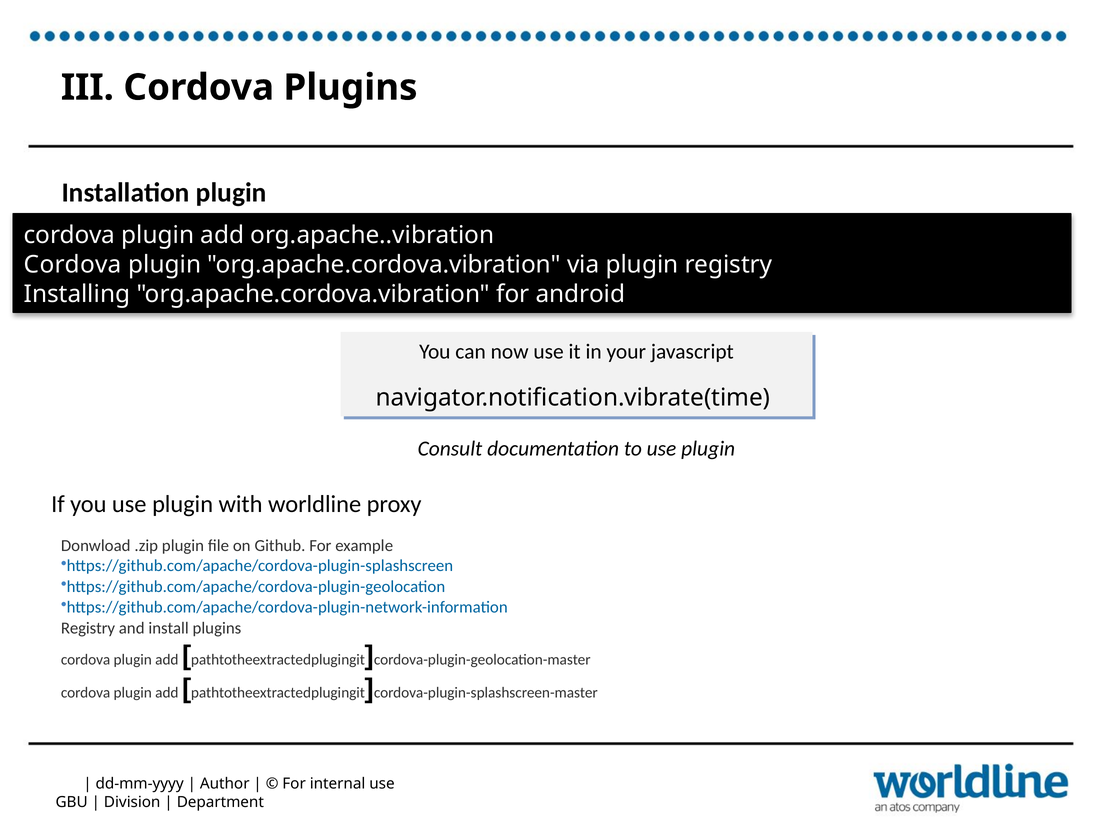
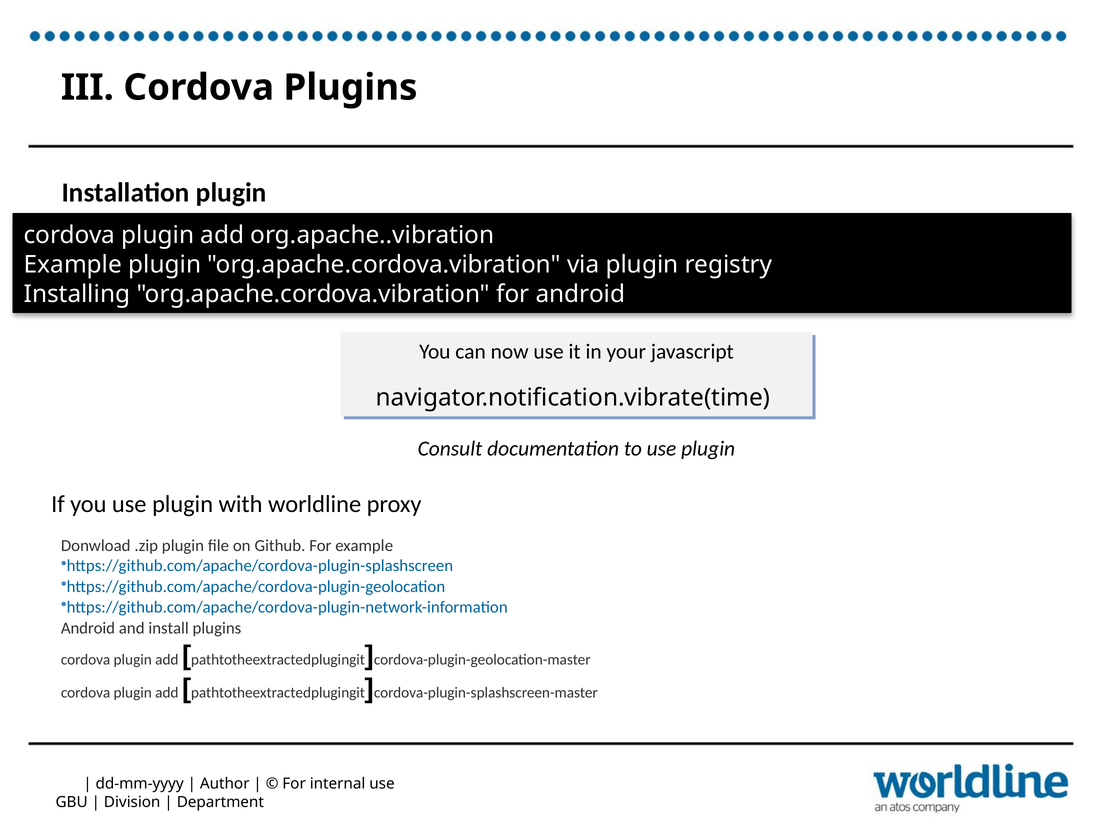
Cordova: Cordova -> Example (73, 265)
Registry: Registry -> Android (88, 628)
